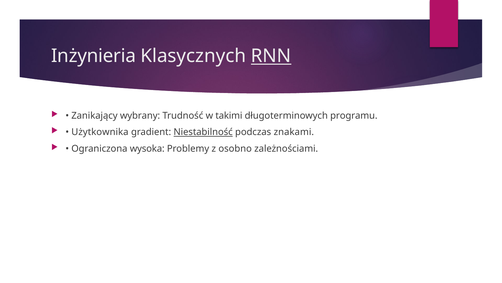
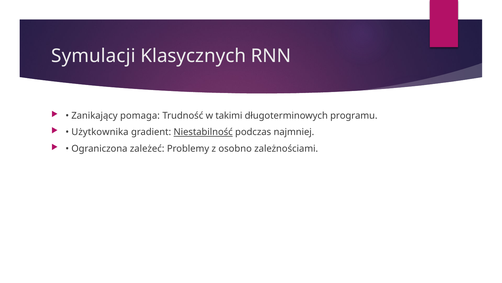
Inżynieria: Inżynieria -> Symulacji (93, 56)
RNN underline: present -> none (271, 56)
wybrany: wybrany -> pomaga (140, 115)
znakami: znakami -> najmniej (294, 132)
wysoka: wysoka -> zależeć (147, 148)
